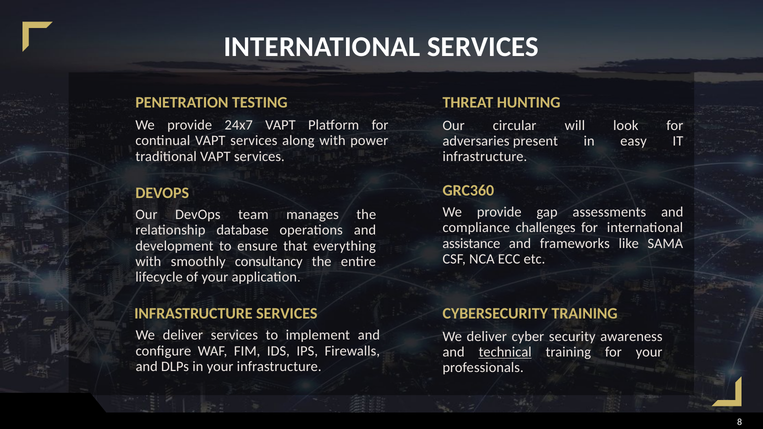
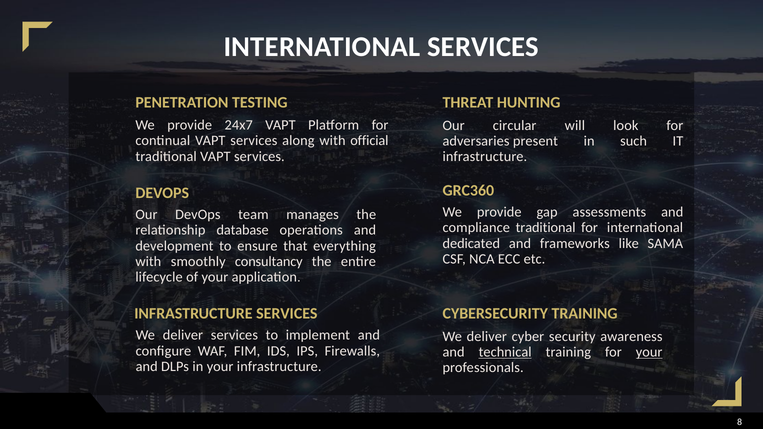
power: power -> official (369, 141)
easy: easy -> such (634, 141)
compliance challenges: challenges -> traditional (546, 228)
assistance: assistance -> dedicated (471, 244)
your underline: none -> present (649, 352)
